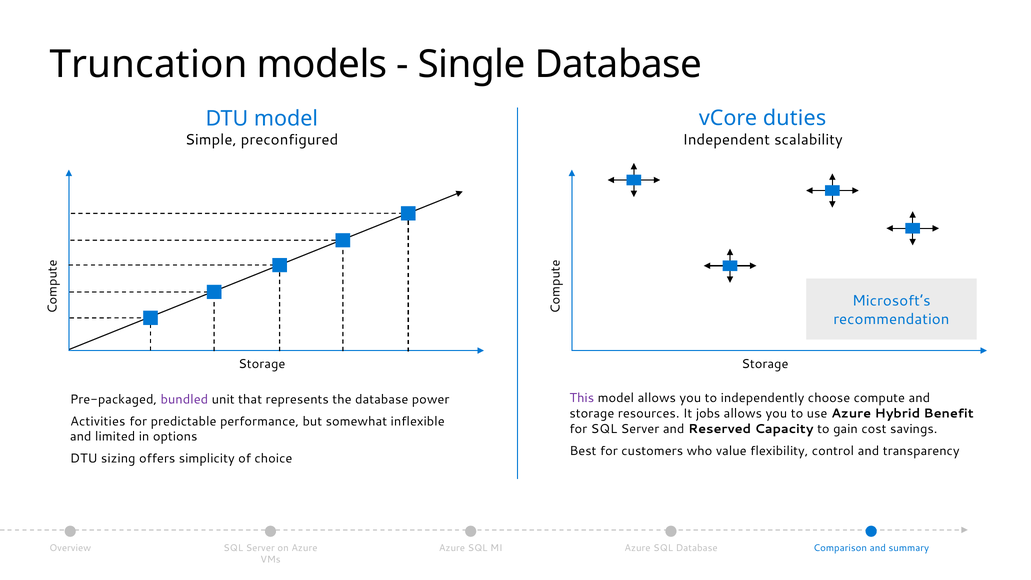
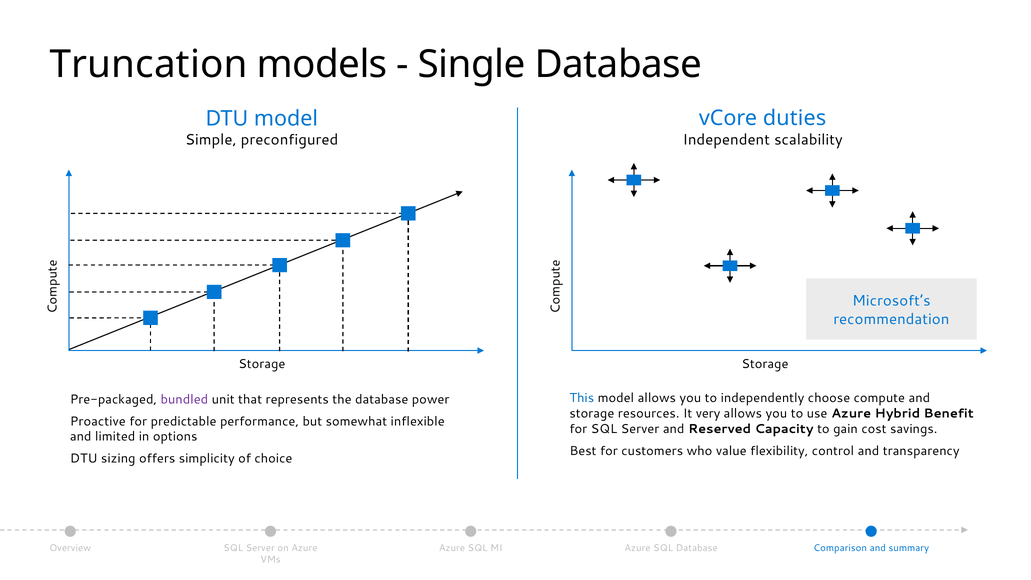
This colour: purple -> blue (582, 398)
jobs: jobs -> very (708, 414)
Activities: Activities -> Proactive (98, 421)
